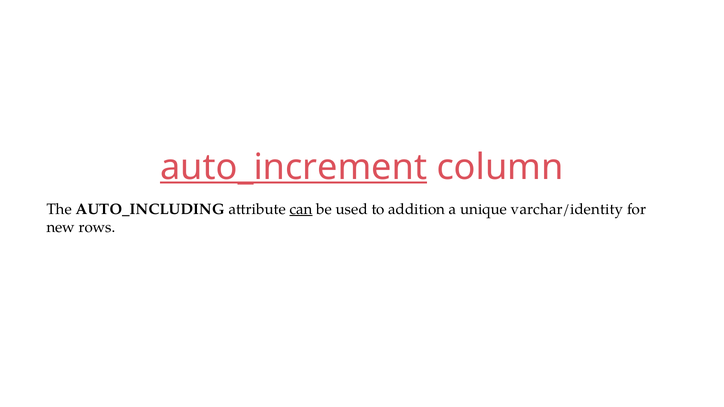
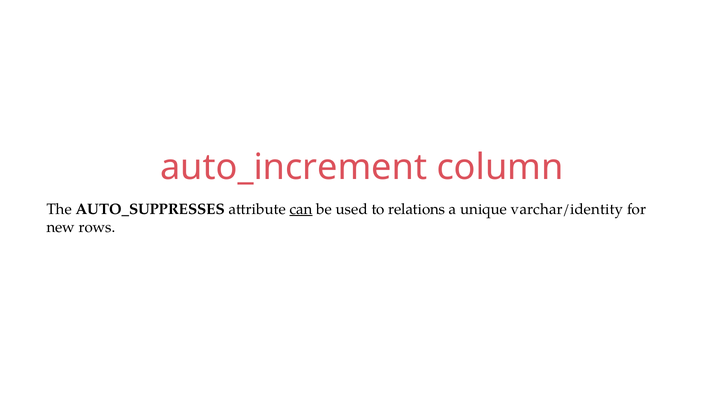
auto_increment underline: present -> none (294, 167)
AUTO_INCLUDING: AUTO_INCLUDING -> AUTO_SUPPRESSES (150, 209)
addition: addition -> relations (417, 209)
